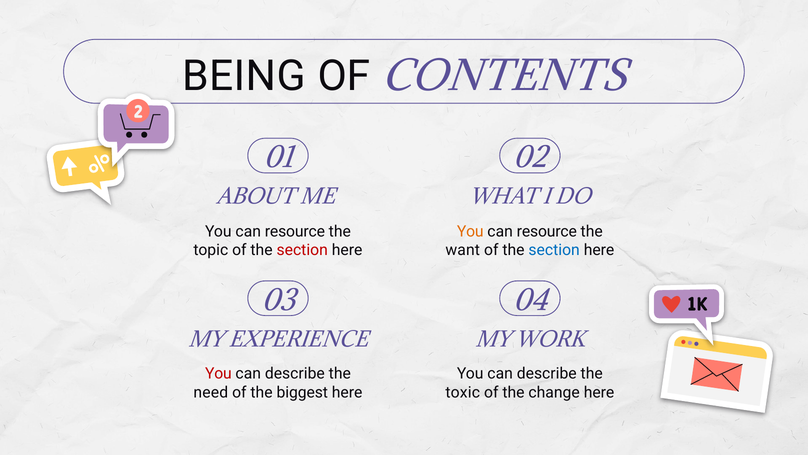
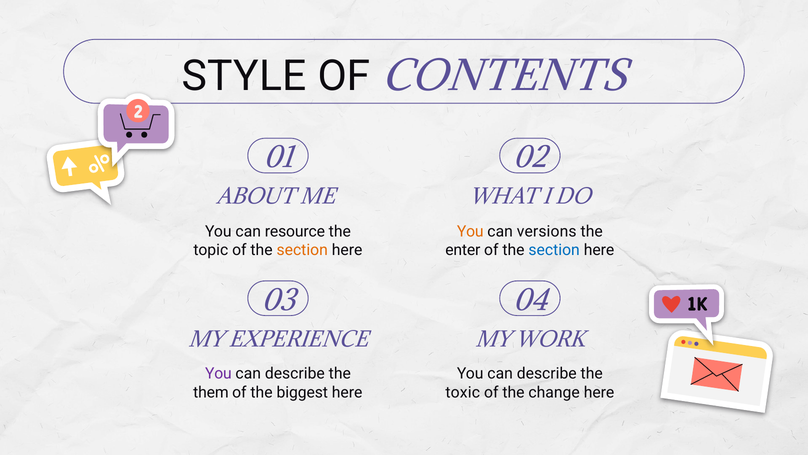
BEING: BEING -> STYLE (244, 76)
resource: resource -> versions (547, 231)
section colour: red -> orange (302, 250)
want: want -> enter (463, 250)
You colour: red -> purple (218, 373)
need: need -> them (211, 392)
